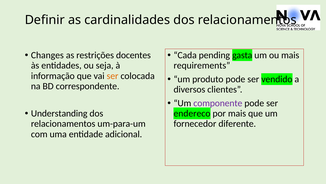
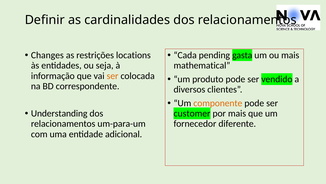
docentes: docentes -> locations (133, 55)
requirements: requirements -> mathematical (202, 65)
componente colour: purple -> orange (218, 103)
endereco: endereco -> customer (192, 113)
